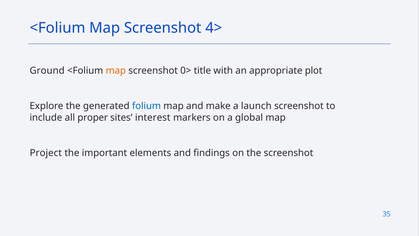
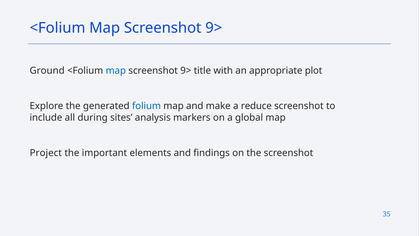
4>: 4> -> 9> (214, 28)
map colour: orange -> blue (116, 71)
0>: 0> -> 9> (186, 71)
launch: launch -> reduce (256, 106)
proper: proper -> during (93, 117)
interest: interest -> analysis (153, 117)
